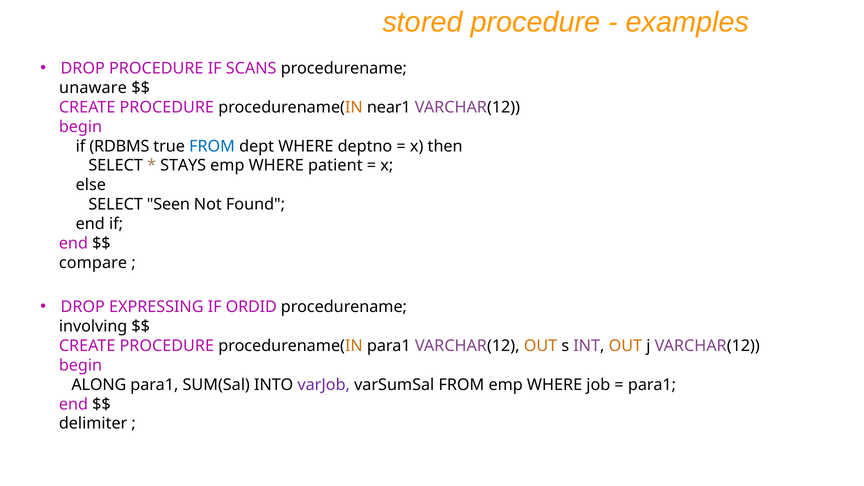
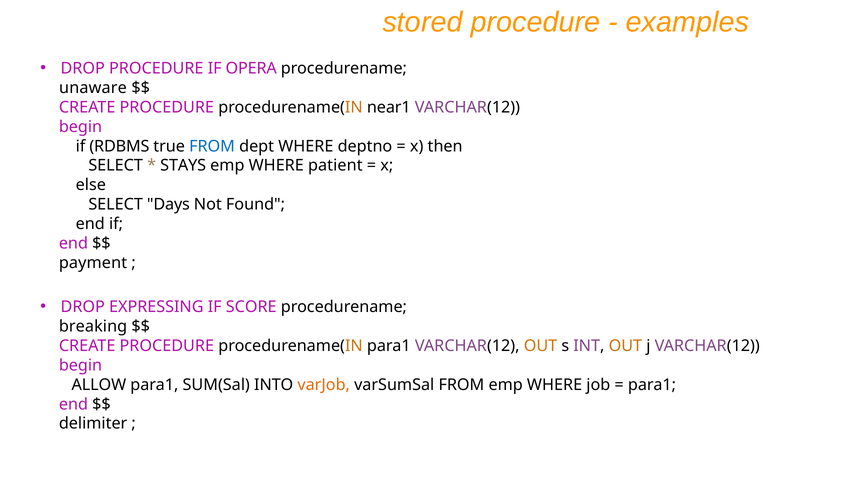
SCANS: SCANS -> OPERA (251, 68)
Seen: Seen -> Days (168, 204)
compare: compare -> payment (93, 263)
ORDID: ORDID -> SCORE (251, 307)
involving: involving -> breaking (93, 326)
ALONG: ALONG -> ALLOW (99, 385)
varJob colour: purple -> orange (324, 385)
